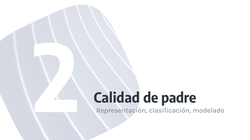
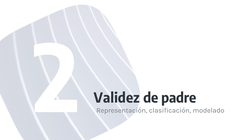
Calidad: Calidad -> Validez (117, 99)
